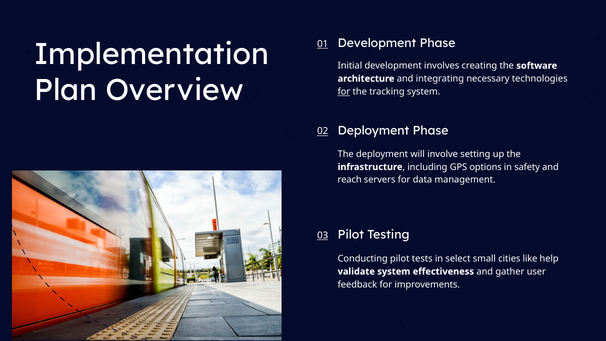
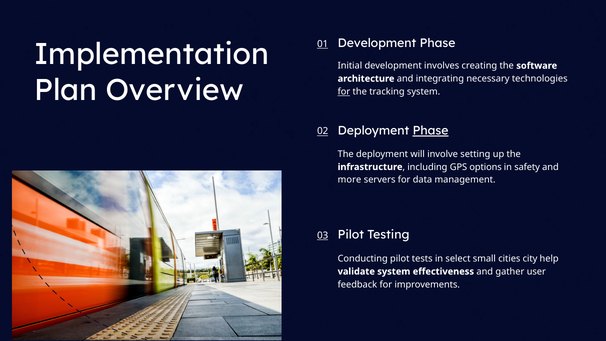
Phase underline: none -> present (431, 131)
reach: reach -> more (350, 180)
like: like -> city (530, 258)
